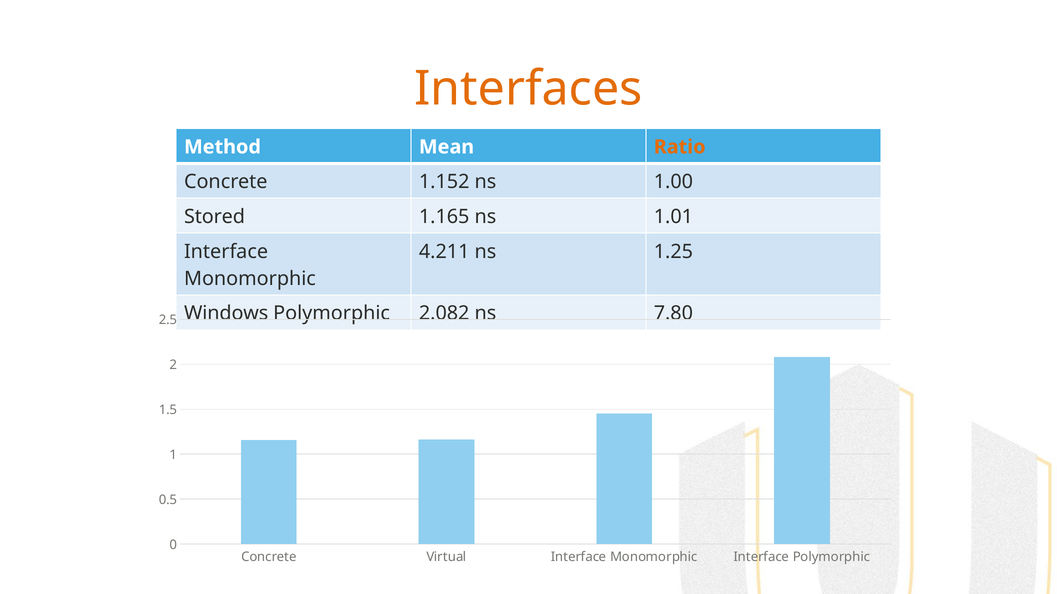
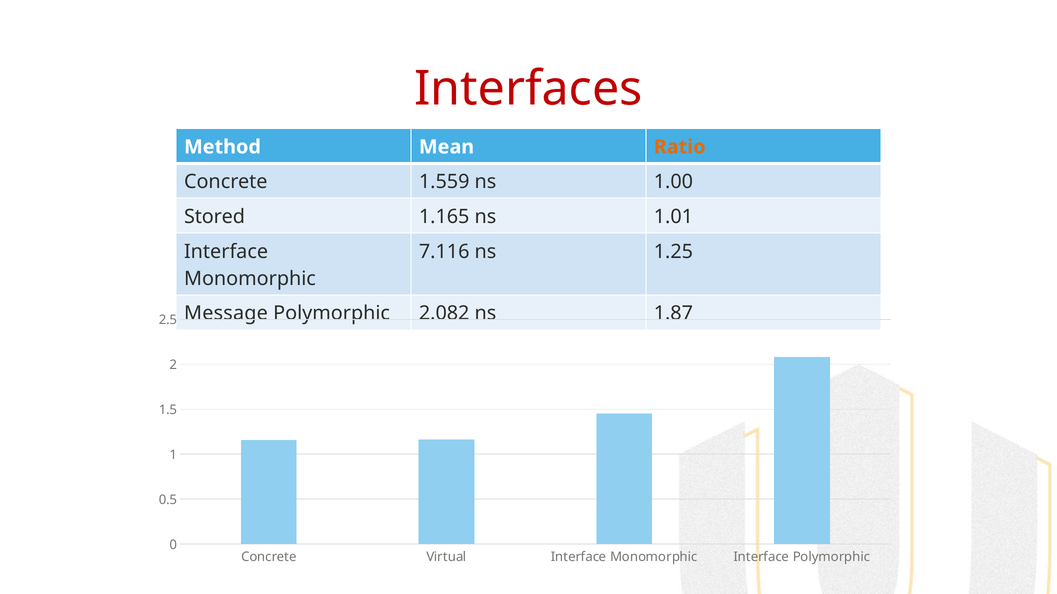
Interfaces colour: orange -> red (528, 89)
1.152: 1.152 -> 1.559 (444, 182)
4.211: 4.211 -> 7.116 (444, 252)
Windows: Windows -> Message (226, 314)
7.80: 7.80 -> 1.87 (673, 314)
